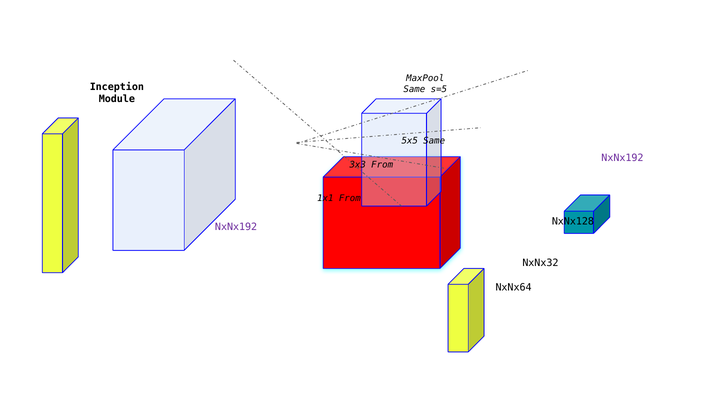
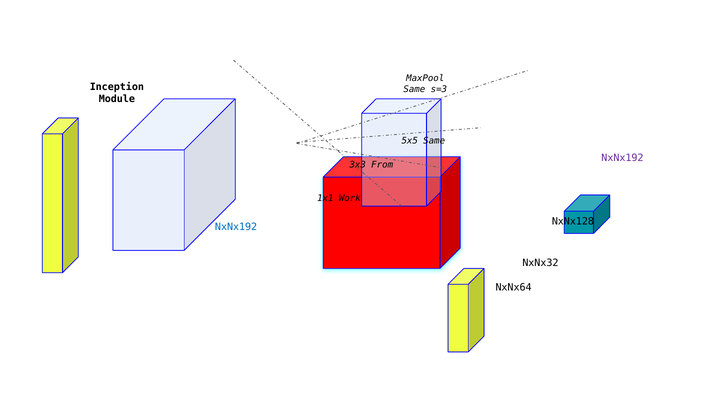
s=5: s=5 -> s=3 (439, 89)
1x1 From: From -> Work (350, 198)
NxNx192 colour: purple -> blue (236, 227)
